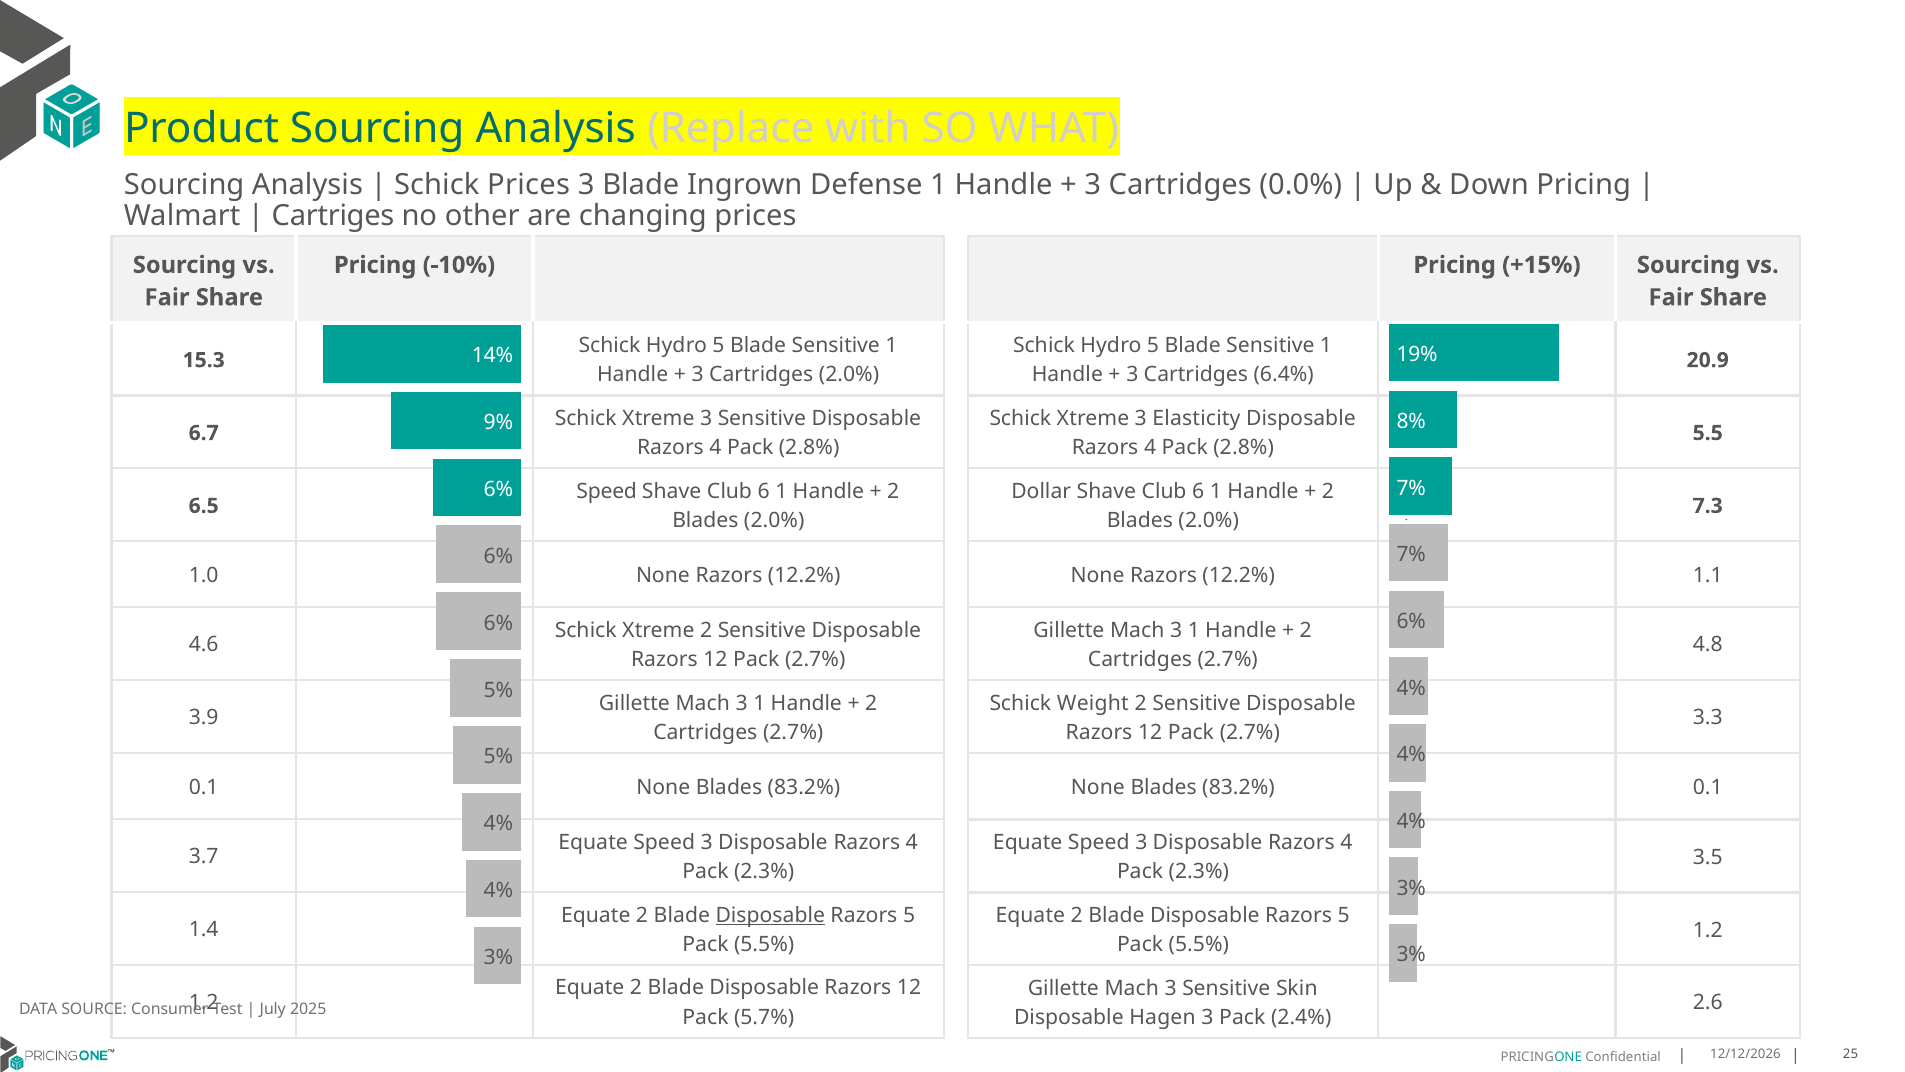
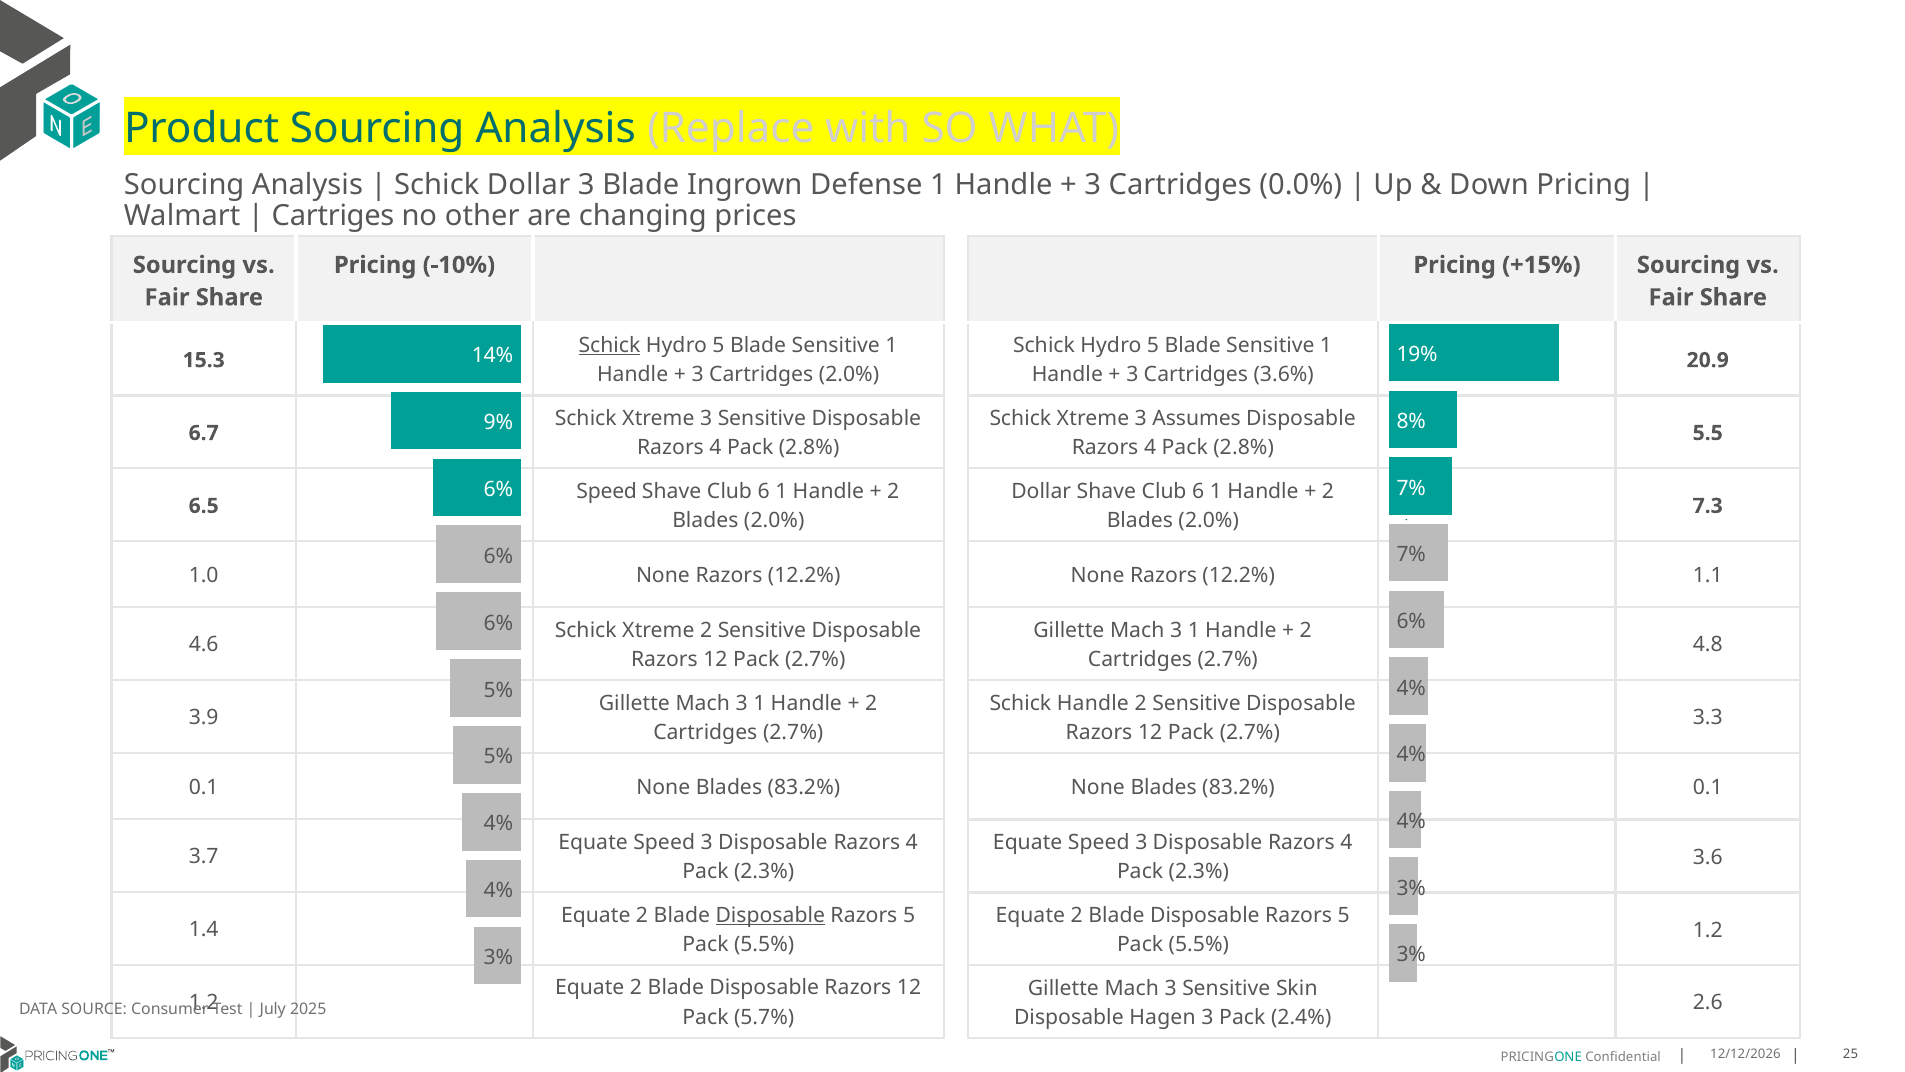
Schick Prices: Prices -> Dollar (529, 184)
Schick underline: none -> present (609, 345)
6.4%: 6.4% -> 3.6% (1284, 375)
Elasticity: Elasticity -> Assumes (1197, 418)
Schick Weight: Weight -> Handle (1093, 703)
3.5: 3.5 -> 3.6 (1708, 857)
